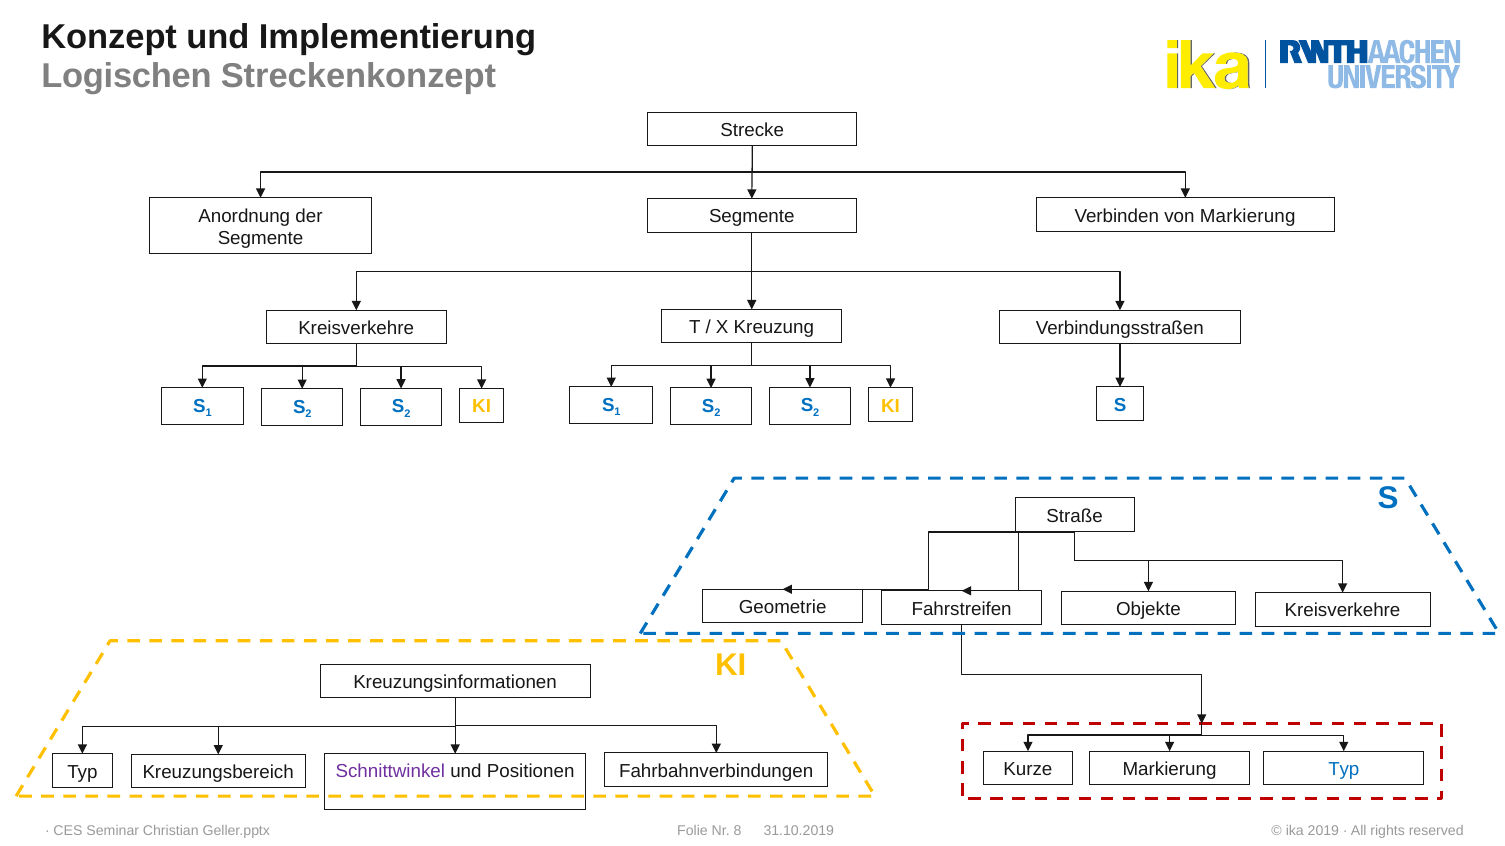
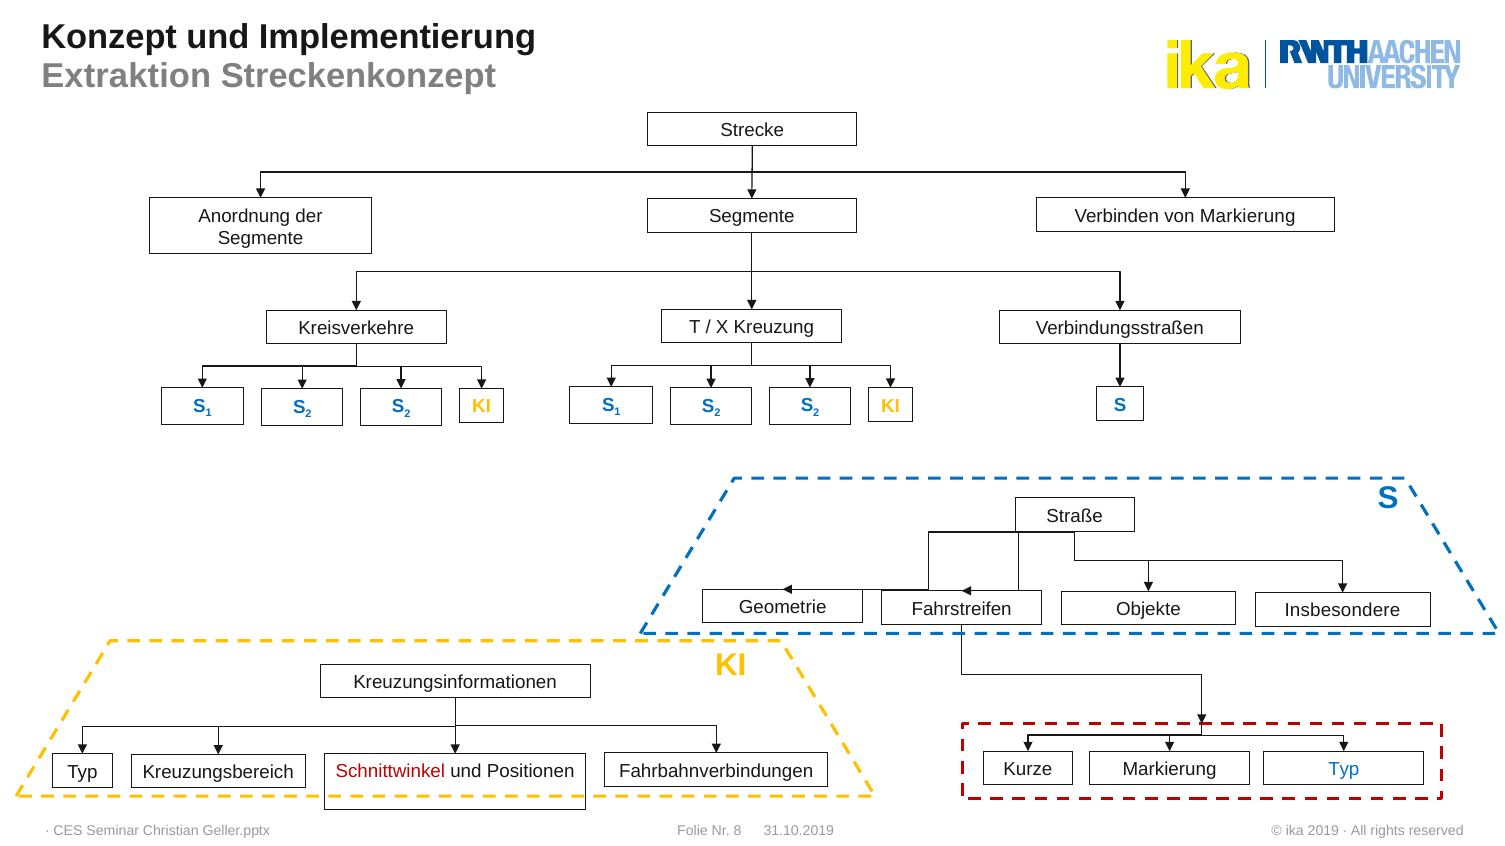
Logischen: Logischen -> Extraktion (126, 76)
Objekte Kreisverkehre: Kreisverkehre -> Insbesondere (1342, 611)
Schnittwinkel colour: purple -> red (390, 772)
